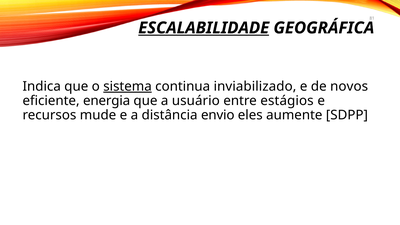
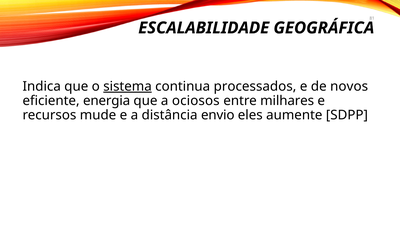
ESCALABILIDADE underline: present -> none (204, 28)
inviabilizado: inviabilizado -> processados (255, 86)
usuário: usuário -> ociosos (196, 101)
estágios: estágios -> milhares (287, 101)
